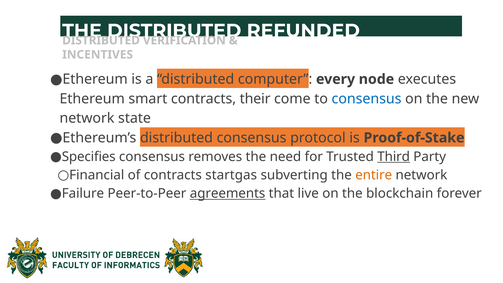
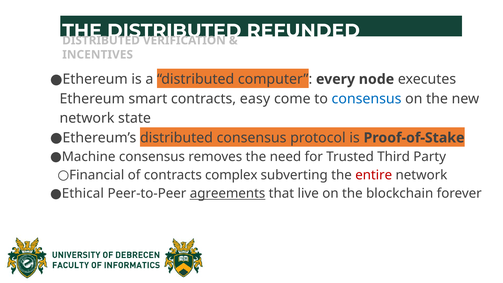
their: their -> easy (255, 99)
Specifies: Specifies -> Machine (89, 157)
Third underline: present -> none (394, 157)
startgas: startgas -> complex (231, 175)
entire colour: orange -> red (374, 175)
Failure: Failure -> Ethical (83, 194)
